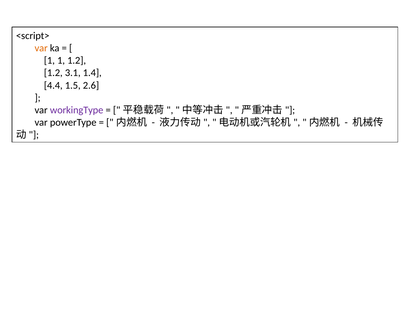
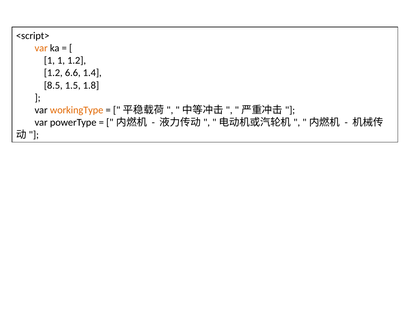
3.1: 3.1 -> 6.6 (73, 73)
4.4: 4.4 -> 8.5 (53, 85)
2.6: 2.6 -> 1.8 (91, 85)
workingType colour: purple -> orange (77, 110)
